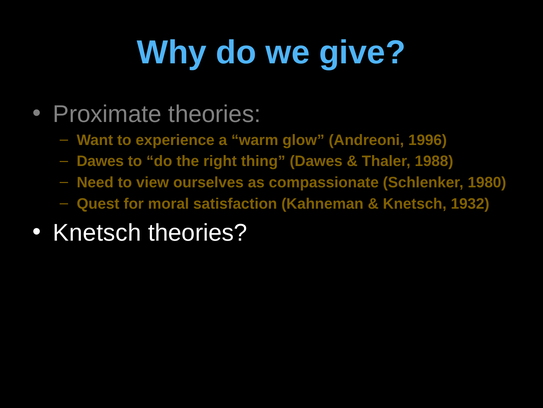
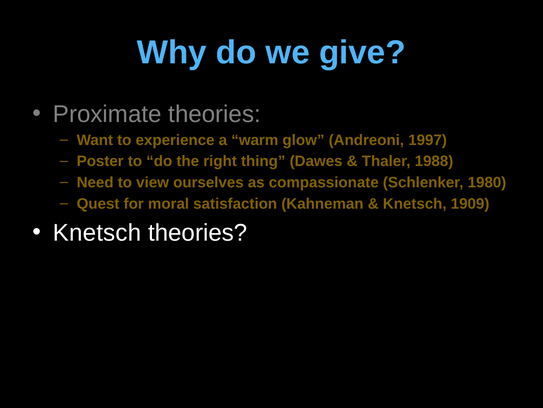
1996: 1996 -> 1997 (428, 140)
Dawes: Dawes -> Poster (100, 161)
1932: 1932 -> 1909 (470, 203)
